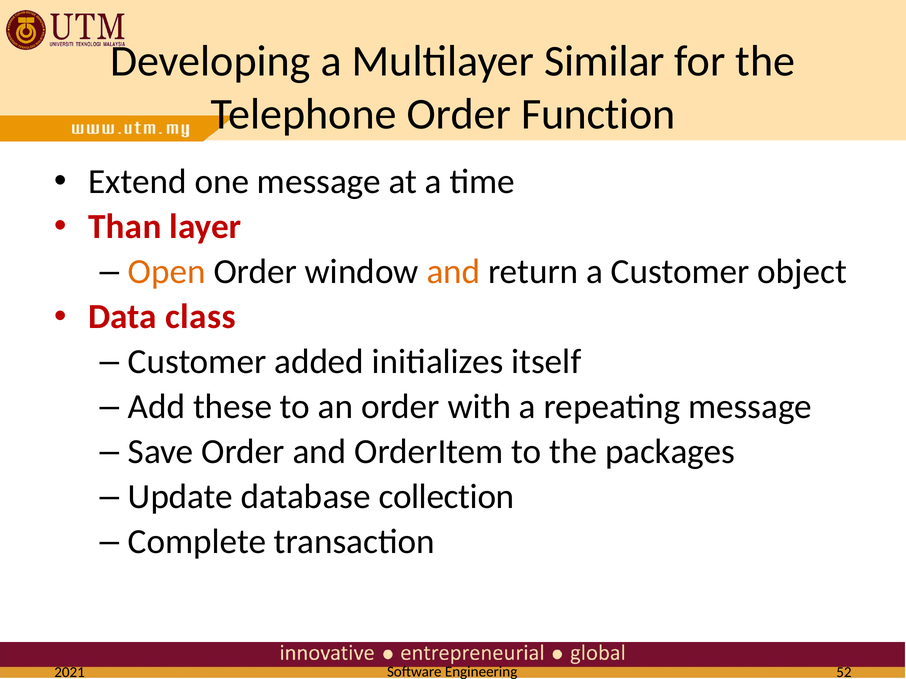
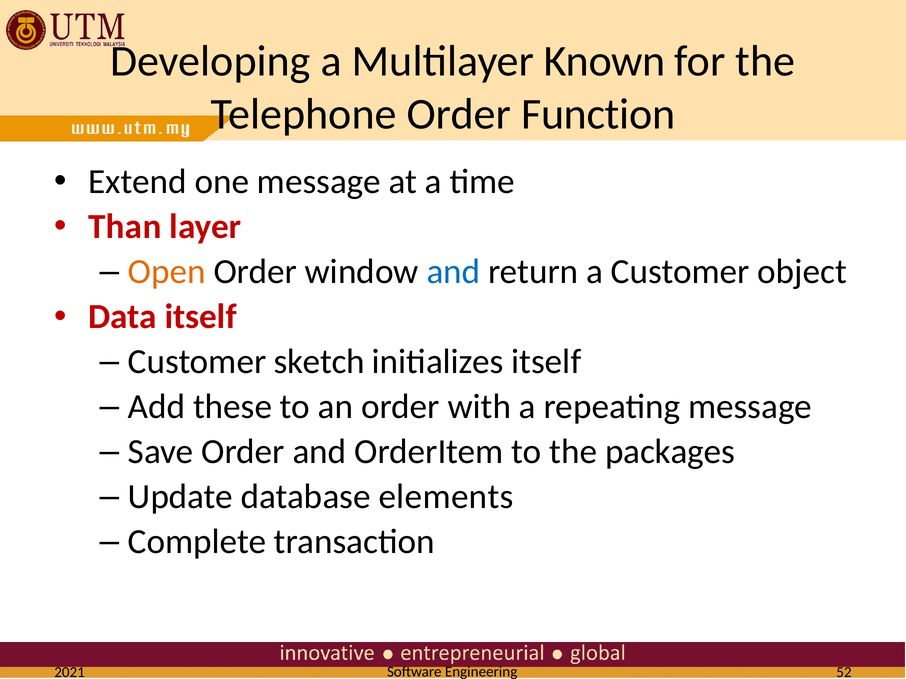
Similar: Similar -> Known (605, 61)
and colour: orange -> blue (453, 272)
Data class: class -> itself (201, 317)
added: added -> sketch (319, 362)
collection: collection -> elements (446, 497)
